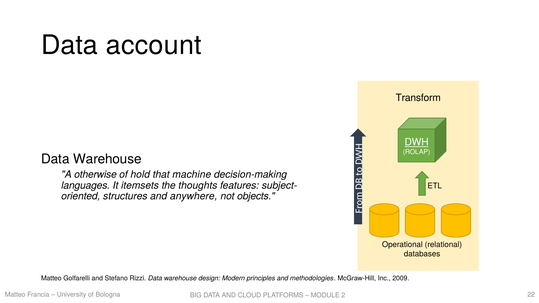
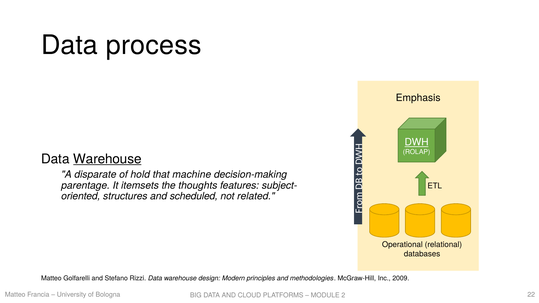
account: account -> process (154, 45)
Transform: Transform -> Emphasis (418, 98)
Warehouse underline: none -> present (107, 159)
otherwise: otherwise -> disparate (95, 175)
languages: languages -> parentage (86, 185)
anywhere: anywhere -> scheduled (194, 196)
objects: objects -> related (256, 196)
